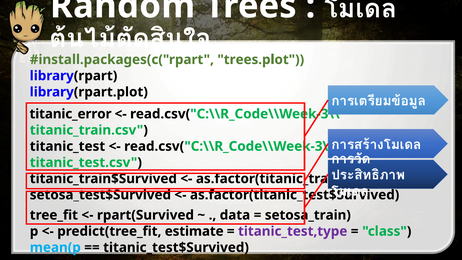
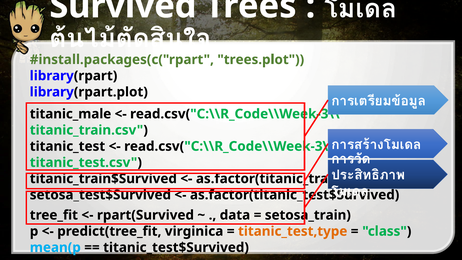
Random: Random -> Survived (123, 6)
titanic_error: titanic_error -> titanic_male (71, 114)
estimate: estimate -> virginica (194, 231)
titanic_test,type colour: purple -> orange (293, 231)
